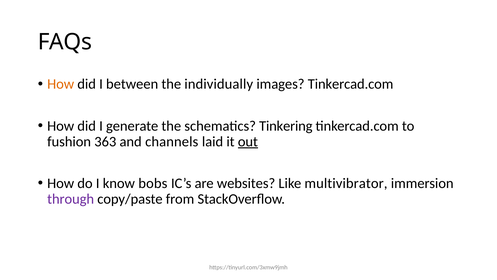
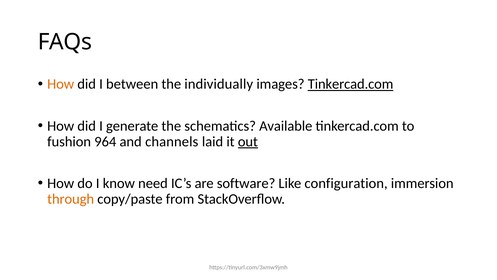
Tinkercad.com underline: none -> present (351, 84)
Tinkering: Tinkering -> Available (286, 126)
363: 363 -> 964 (105, 141)
bobs: bobs -> need (153, 183)
websites: websites -> software (246, 183)
multivibrator: multivibrator -> configuration (346, 183)
through colour: purple -> orange (71, 199)
